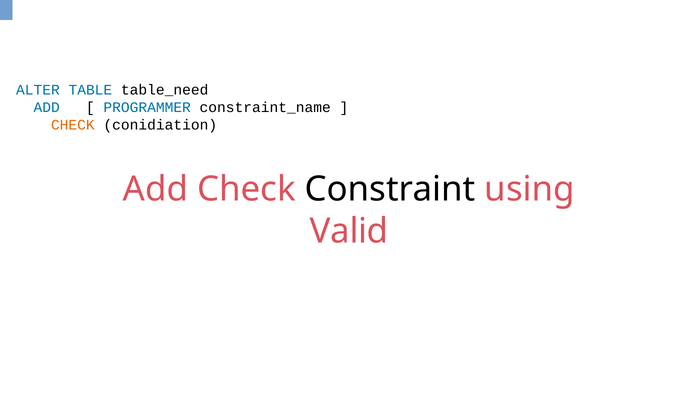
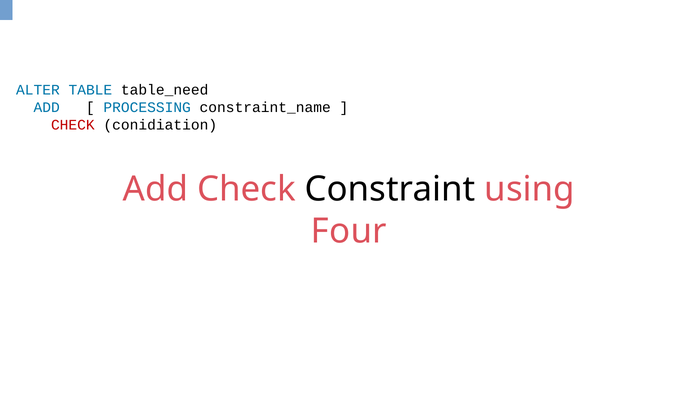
PROGRAMMER: PROGRAMMER -> PROCESSING (147, 107)
CHECK colour: orange -> red (73, 125)
Valid: Valid -> Four (349, 231)
